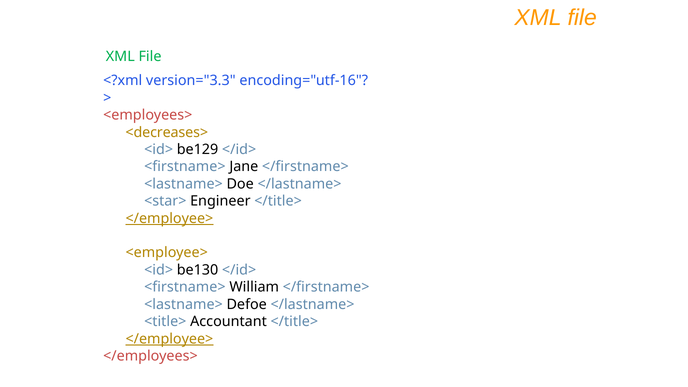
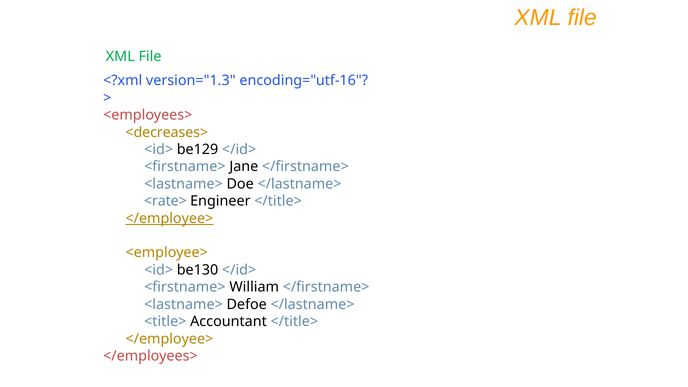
version="3.3: version="3.3 -> version="1.3 (191, 81)
<star>: <star> -> <rate> (165, 201)
</employee> underline: present -> none (169, 339)
